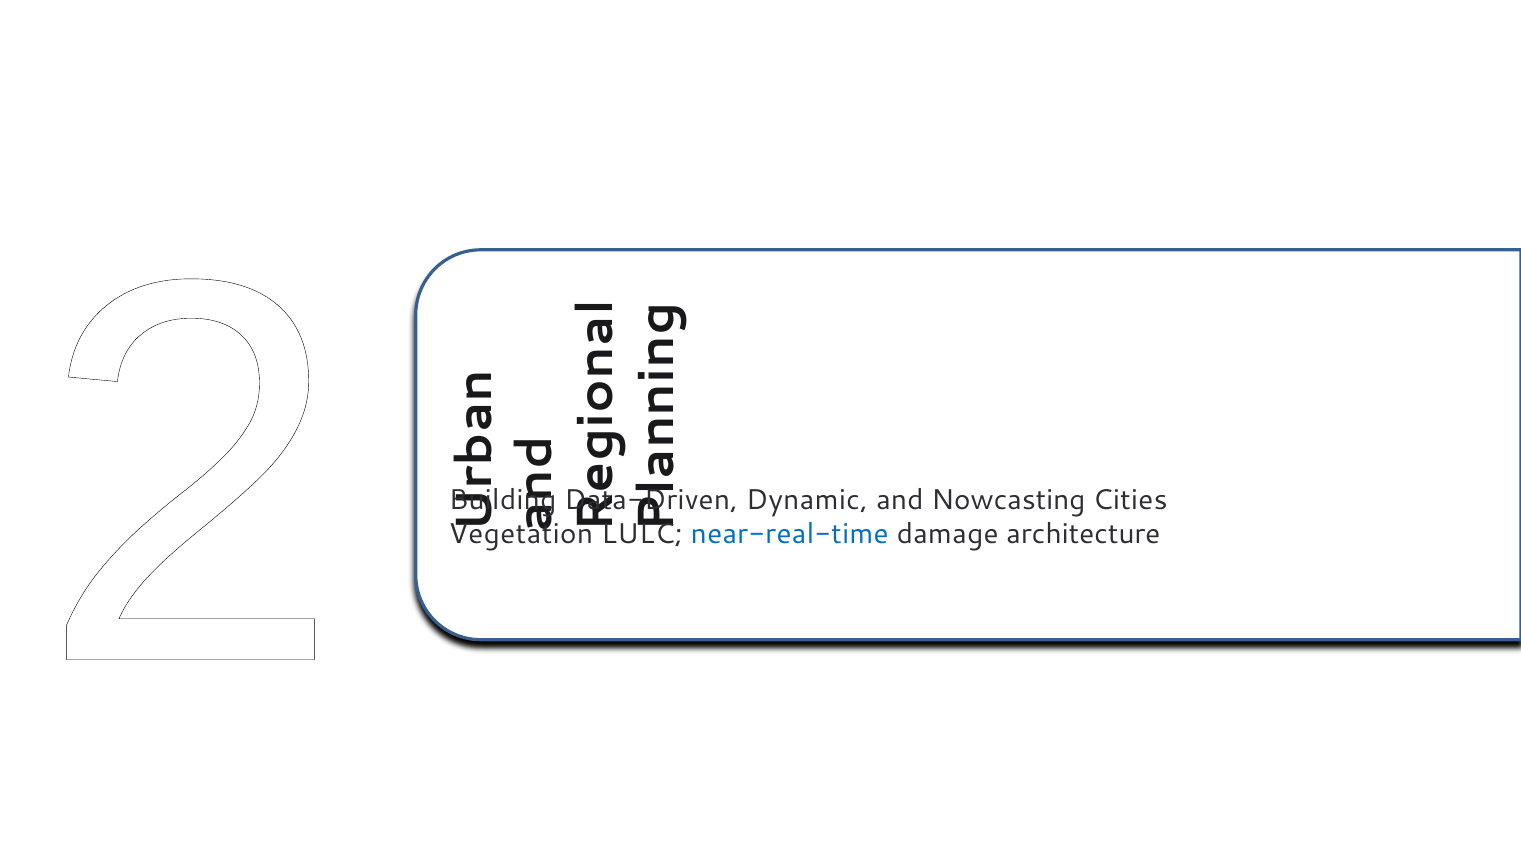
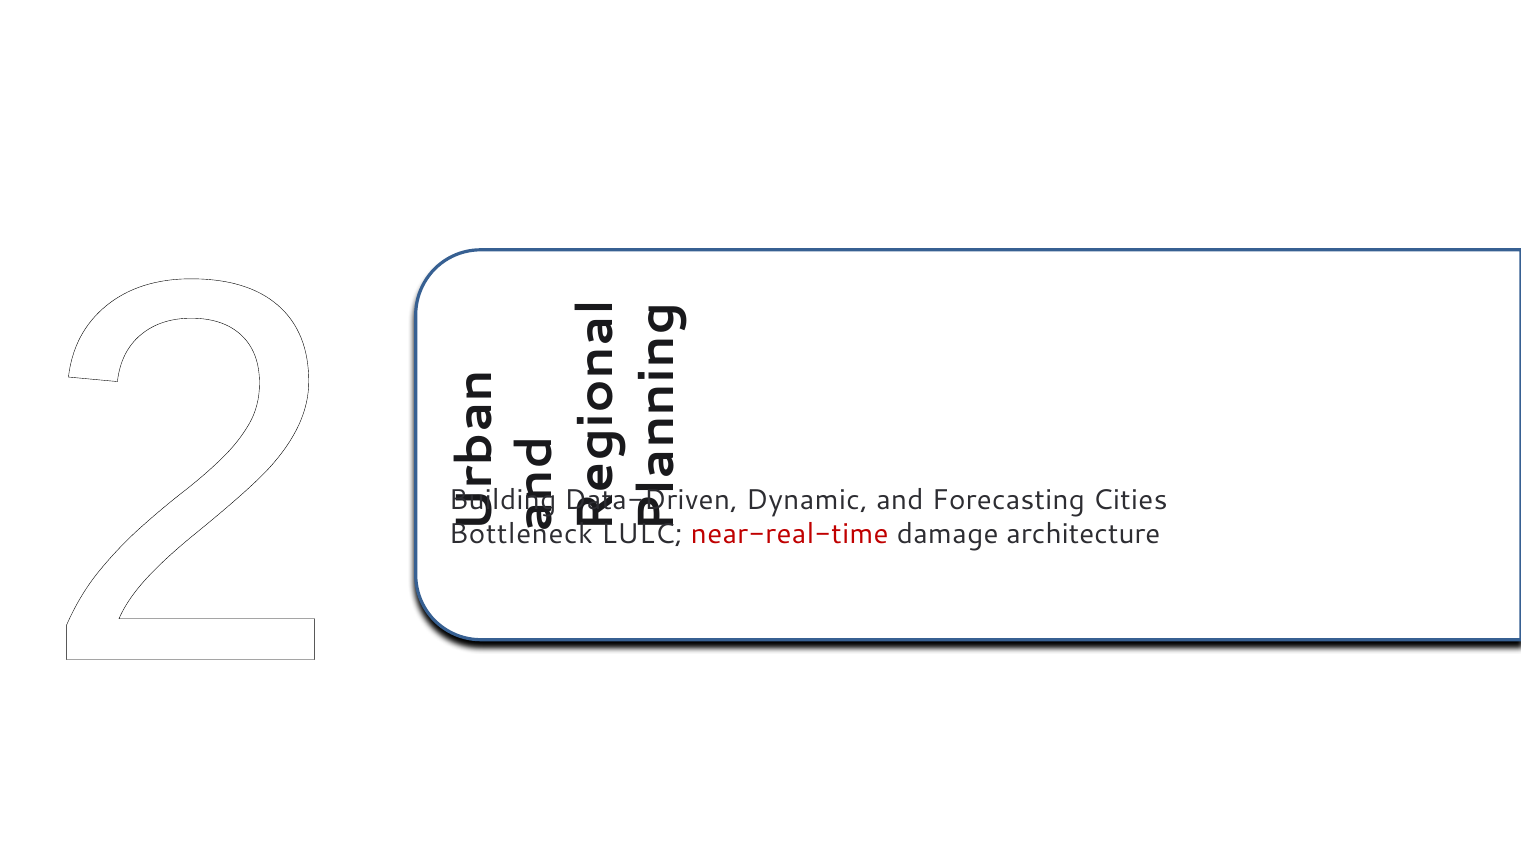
Nowcasting: Nowcasting -> Forecasting (1008, 500)
Vegetation: Vegetation -> Bottleneck (521, 534)
near-real-time colour: blue -> red (790, 534)
